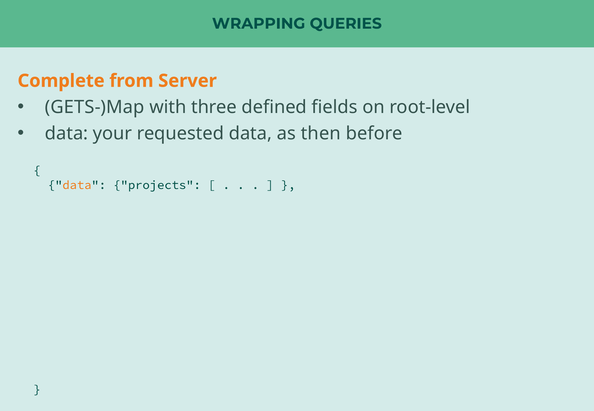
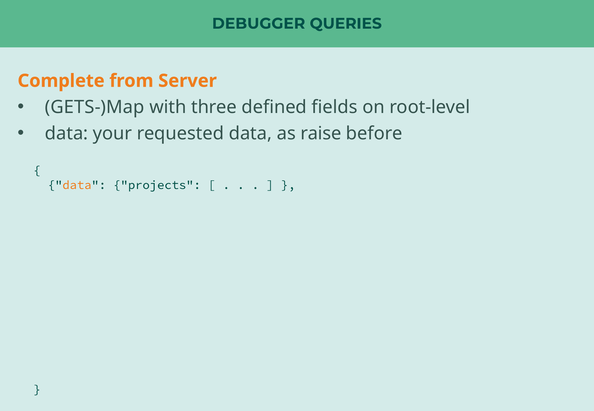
WRAPPING: WRAPPING -> DEBUGGER (259, 24)
then: then -> raise (321, 133)
